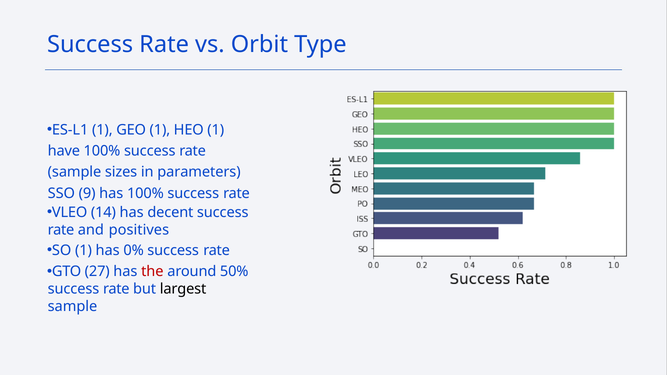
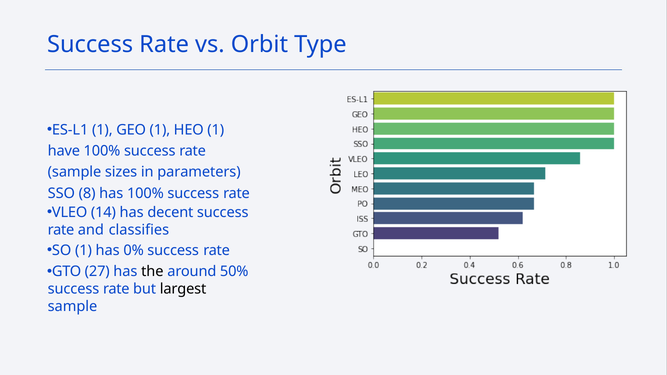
9: 9 -> 8 (87, 193)
positives: positives -> classifies (139, 230)
the colour: red -> black (152, 272)
